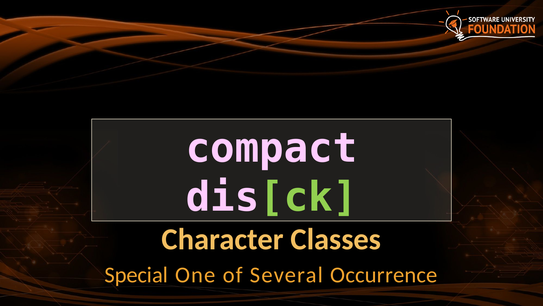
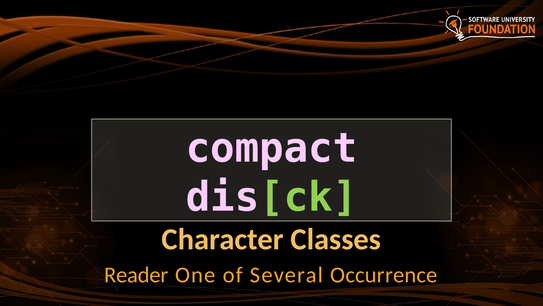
Special: Special -> Reader (136, 274)
